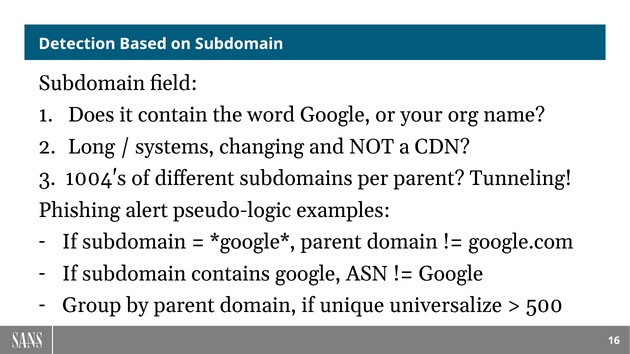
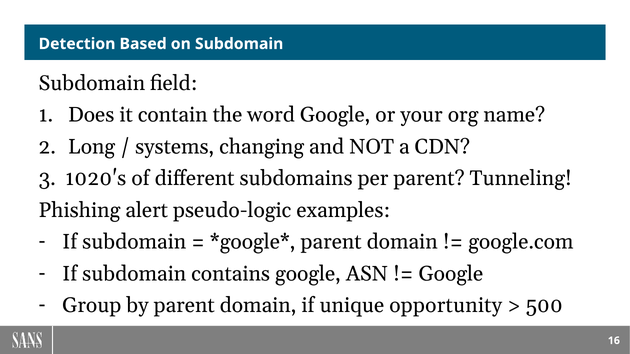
1004's: 1004's -> 1020's (96, 179)
universalize: universalize -> opportunity (446, 306)
